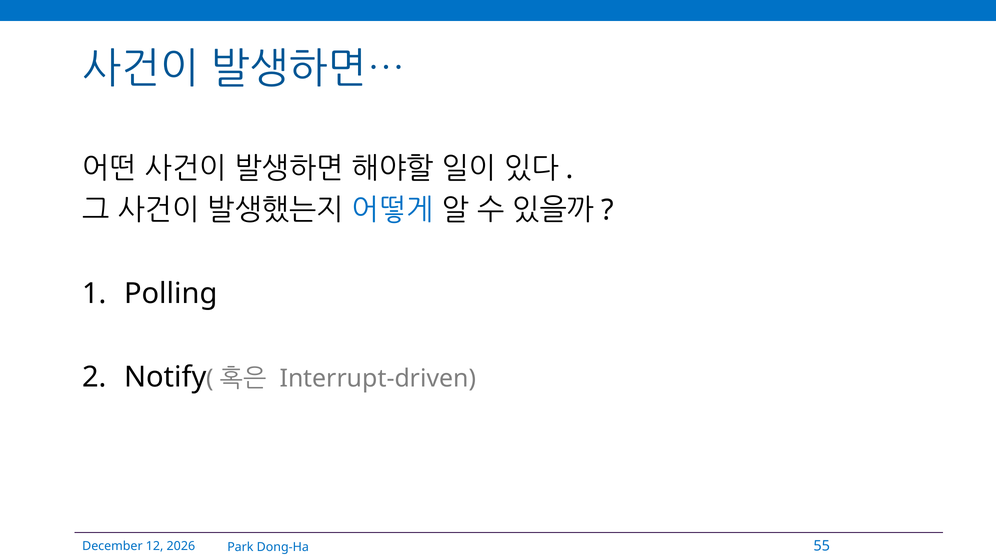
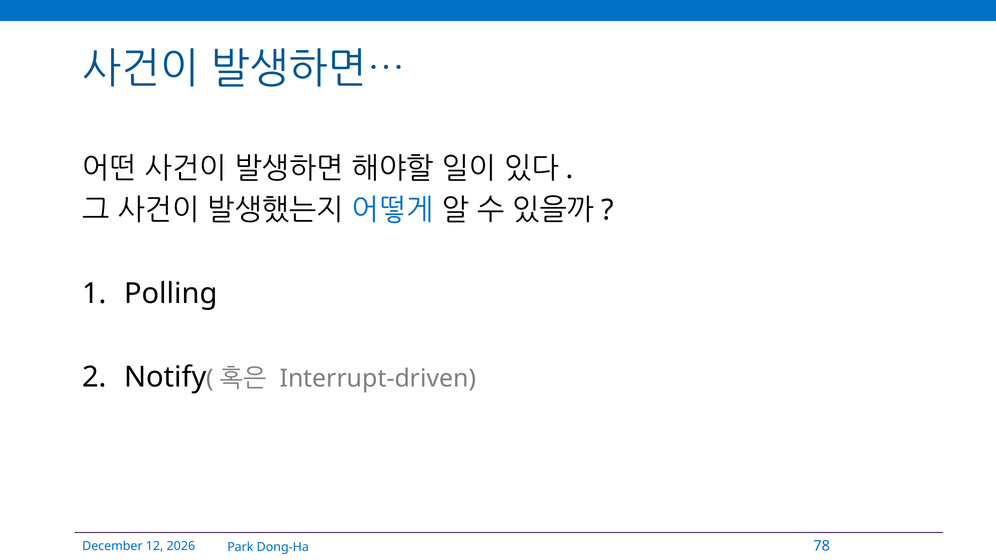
55: 55 -> 78 (822, 546)
